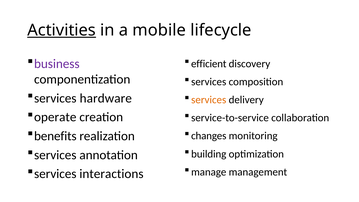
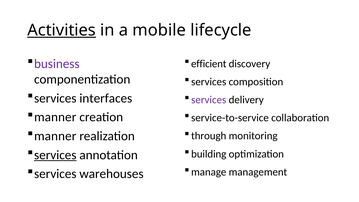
hardware: hardware -> interfaces (106, 98)
services colour: orange -> purple (209, 100)
operate: operate -> manner (55, 117)
benefits: benefits -> manner (55, 136)
changes: changes -> through (209, 136)
services underline: none -> present (55, 155)
interactions: interactions -> warehouses (111, 174)
